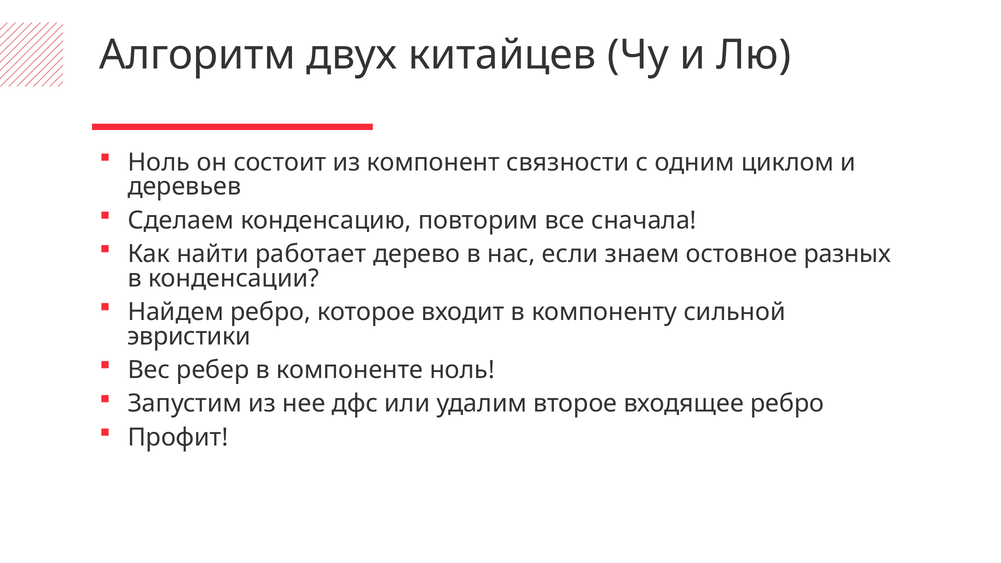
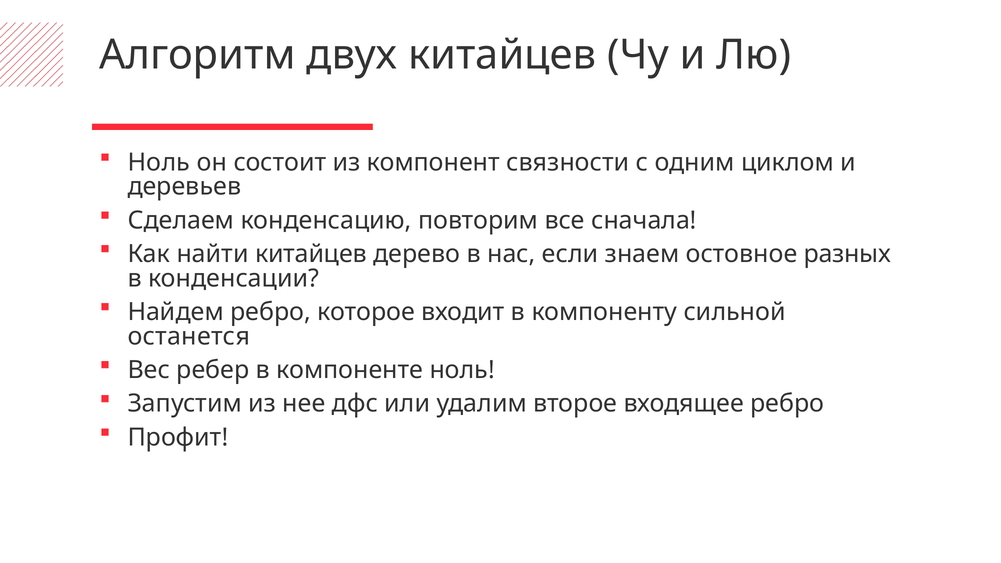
найти работает: работает -> китайцев (311, 254)
эвристики: эвристики -> останется (189, 336)
